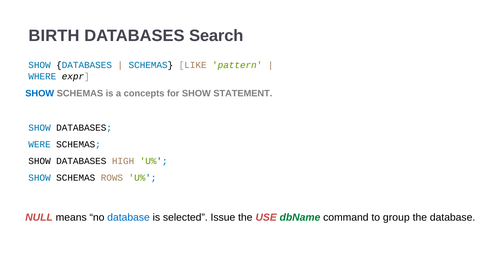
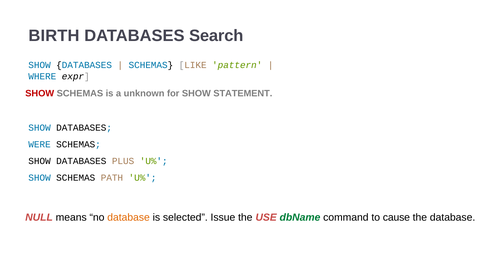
SHOW colour: blue -> red (40, 93)
concepts: concepts -> unknown (144, 93)
HIGH: HIGH -> PLUS (123, 161)
ROWS: ROWS -> PATH (112, 178)
database colour: blue -> orange (129, 218)
group: group -> cause (396, 218)
